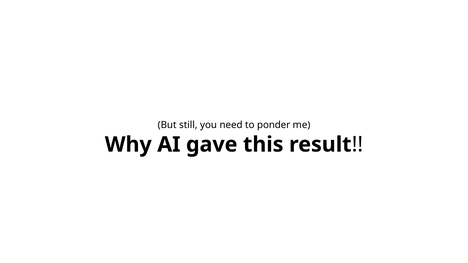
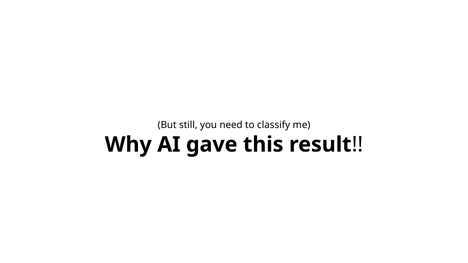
ponder: ponder -> classify (274, 125)
